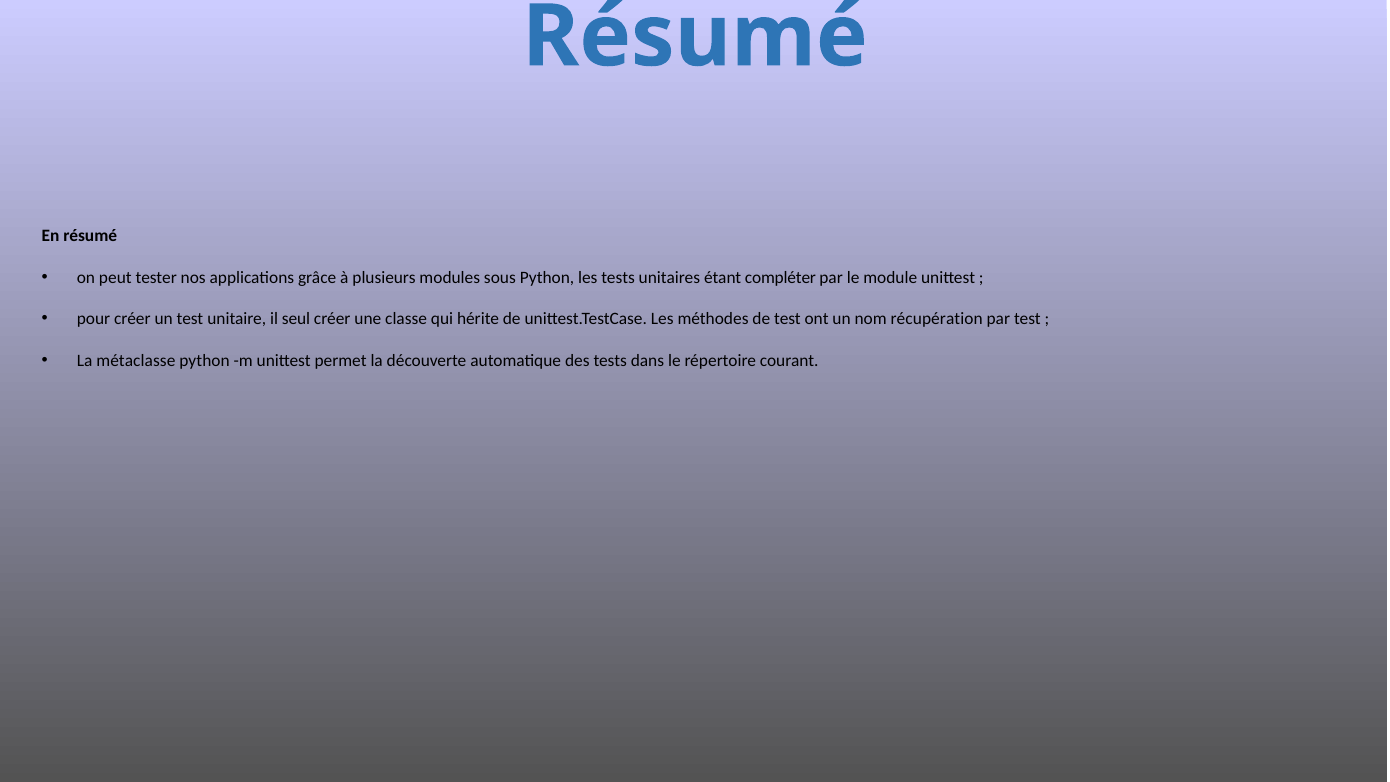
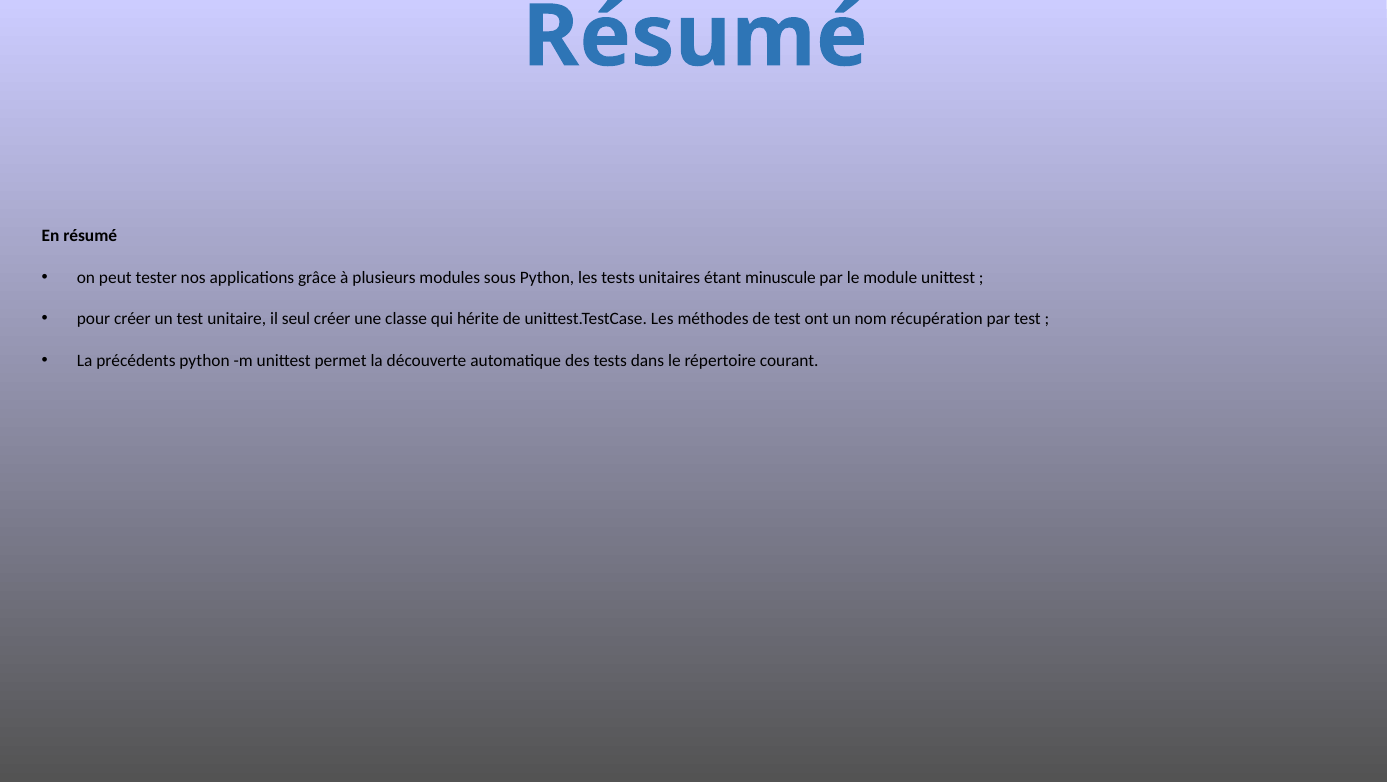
compléter: compléter -> minuscule (780, 277)
métaclasse: métaclasse -> précédents (136, 361)
